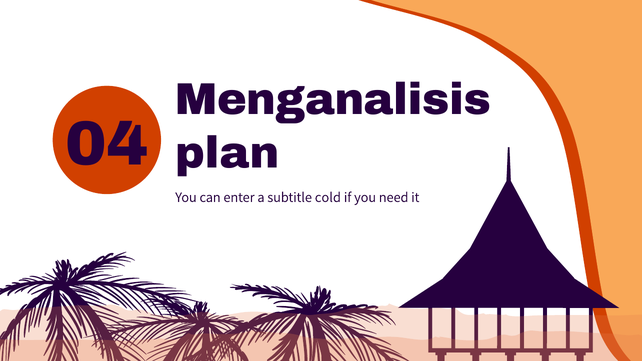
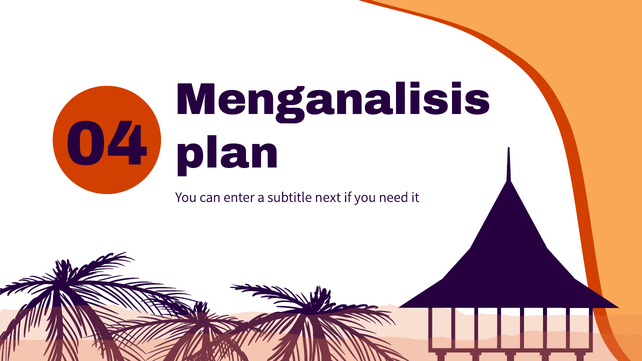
cold: cold -> next (328, 197)
